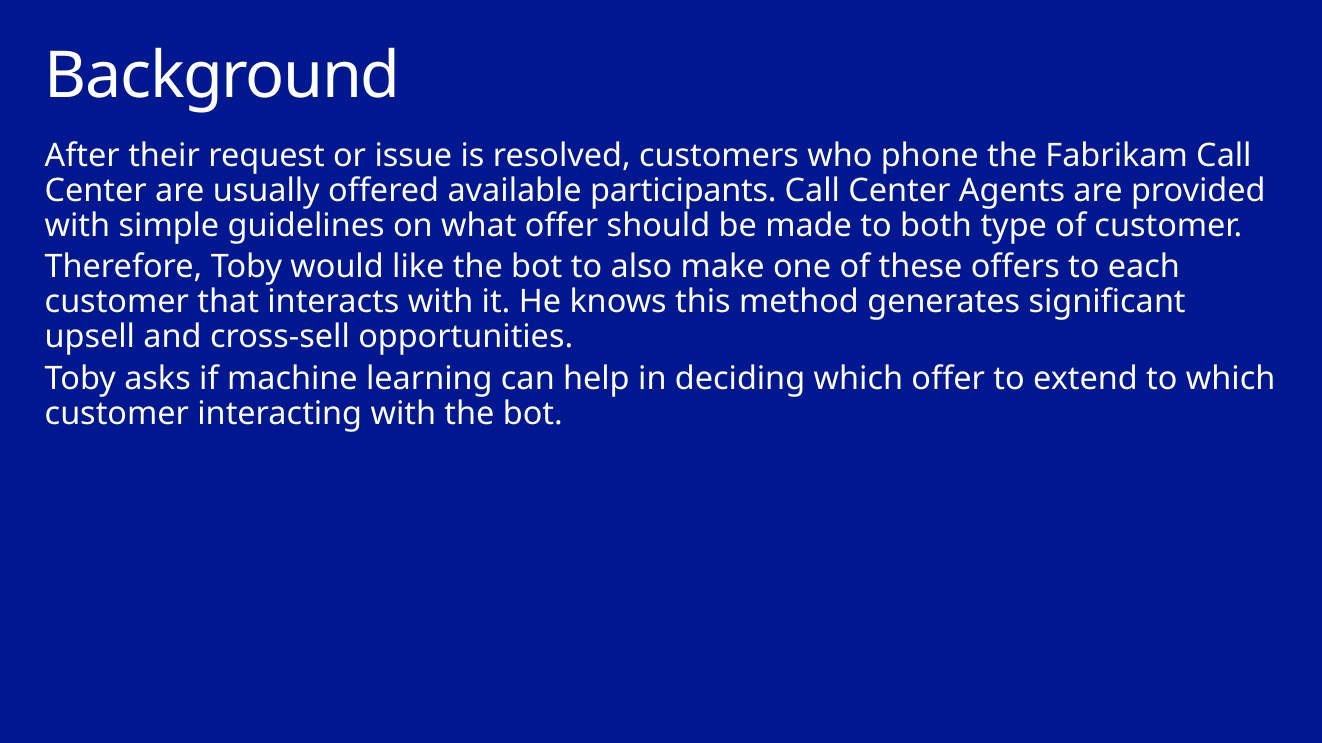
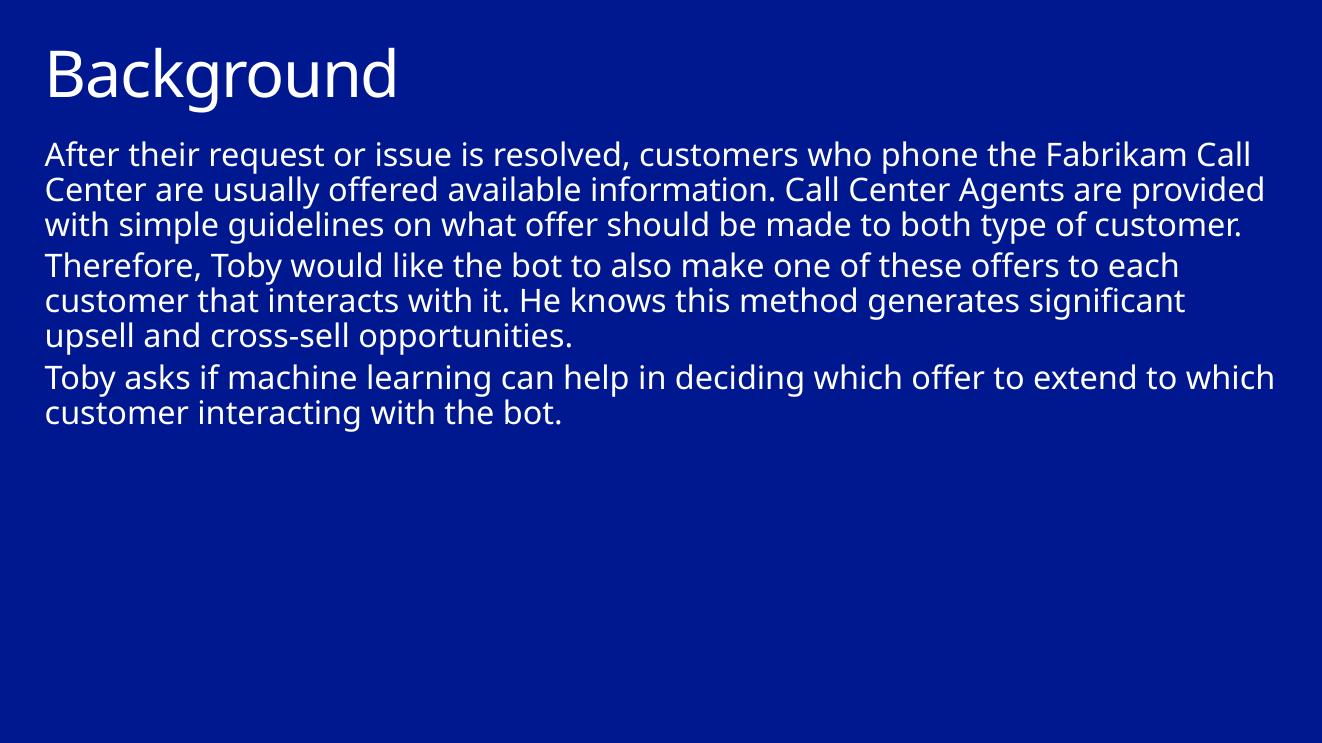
participants: participants -> information (683, 191)
